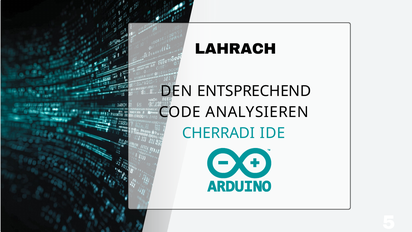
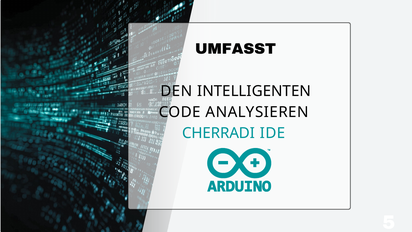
LAHRACH: LAHRACH -> UMFASST (235, 49)
ENTSPRECHEND: ENTSPRECHEND -> INTELLIGENTEN (254, 91)
